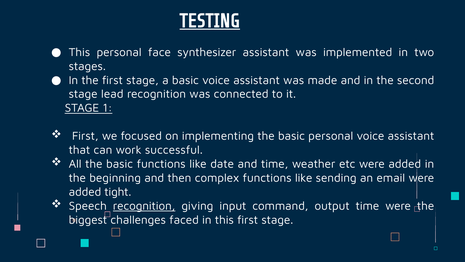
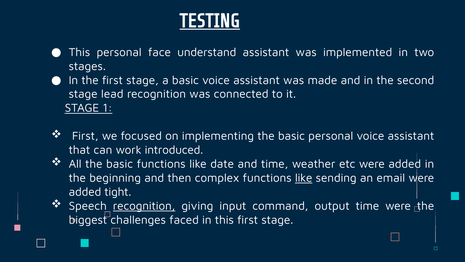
synthesizer: synthesizer -> understand (207, 52)
successful: successful -> introduced (174, 150)
like underline: none -> present (304, 178)
